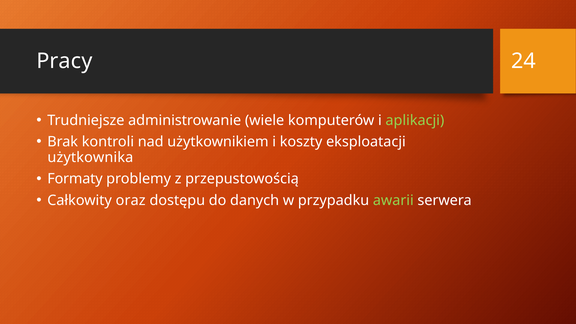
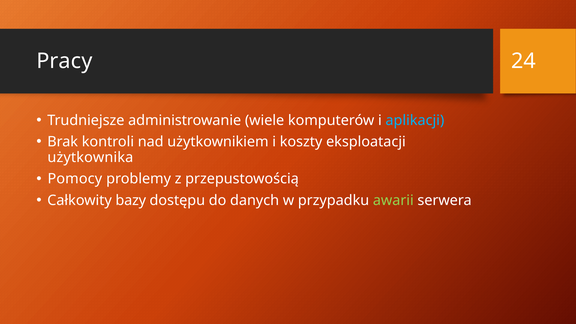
aplikacji colour: light green -> light blue (415, 120)
Formaty: Formaty -> Pomocy (75, 179)
oraz: oraz -> bazy (131, 200)
